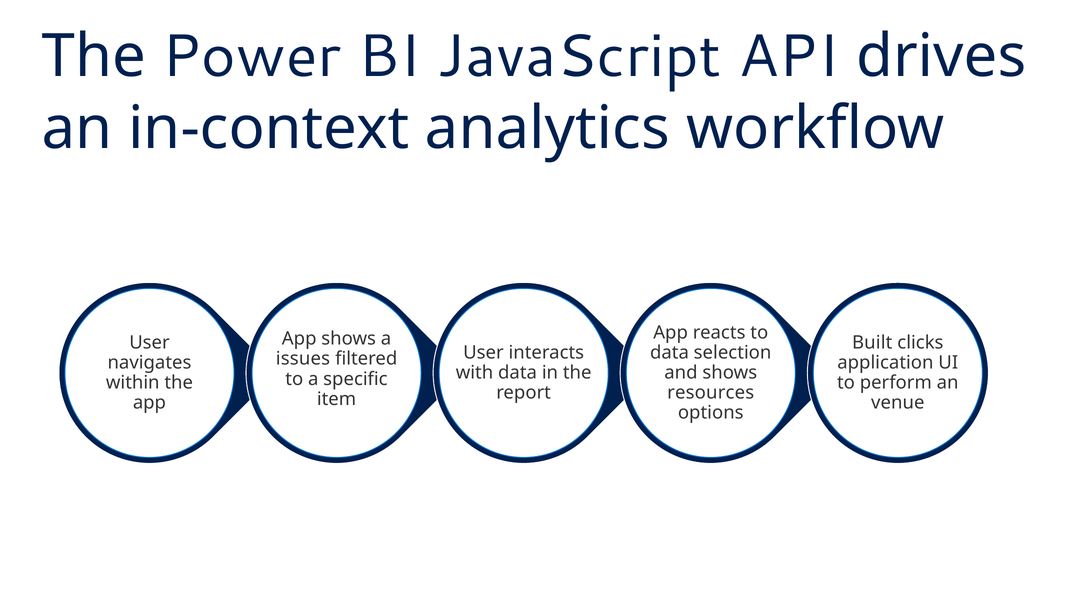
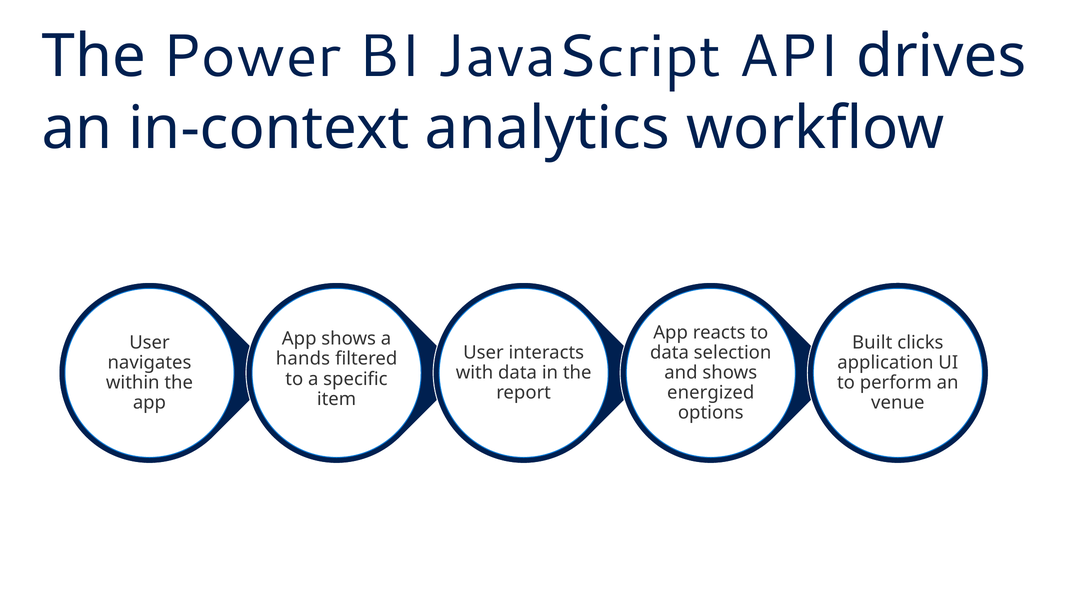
issues: issues -> hands (303, 359)
resources: resources -> energized (711, 393)
